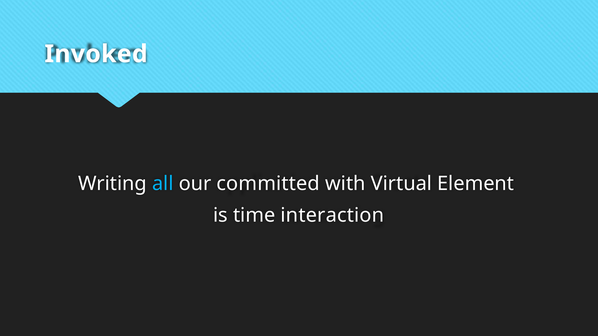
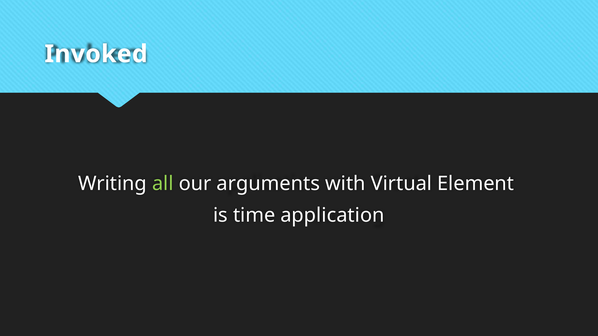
all colour: light blue -> light green (163, 184)
committed: committed -> arguments (268, 184)
interaction: interaction -> application (332, 215)
